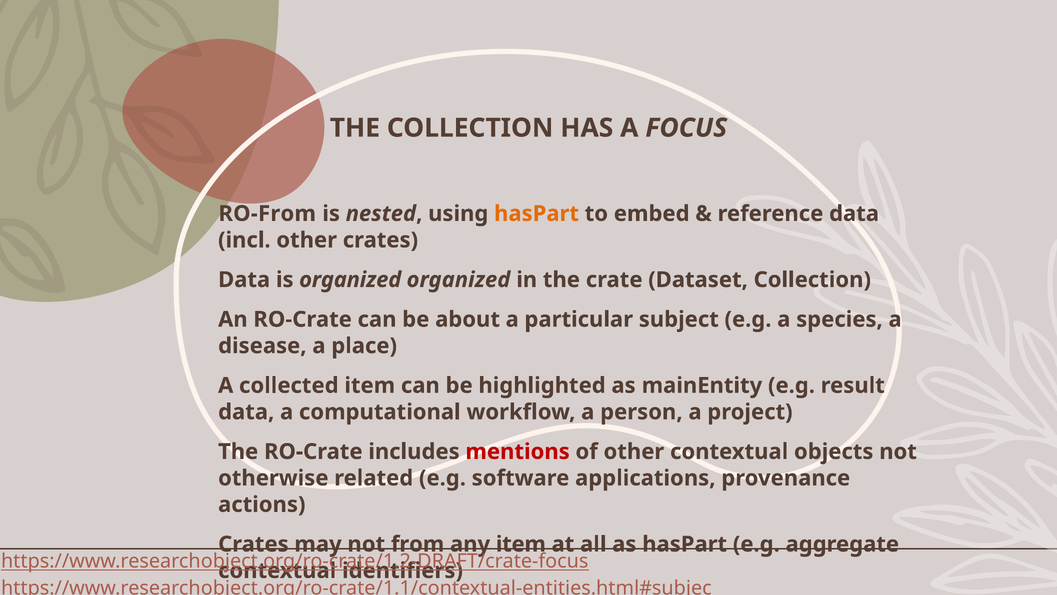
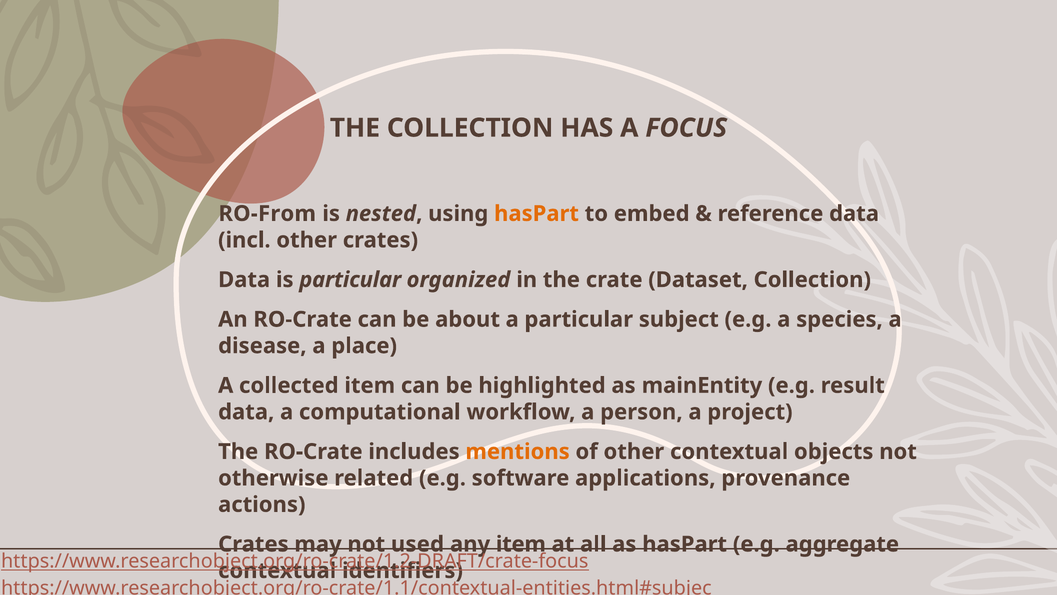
is organized: organized -> particular (350, 280)
mentions colour: red -> orange (518, 451)
from: from -> used (417, 544)
